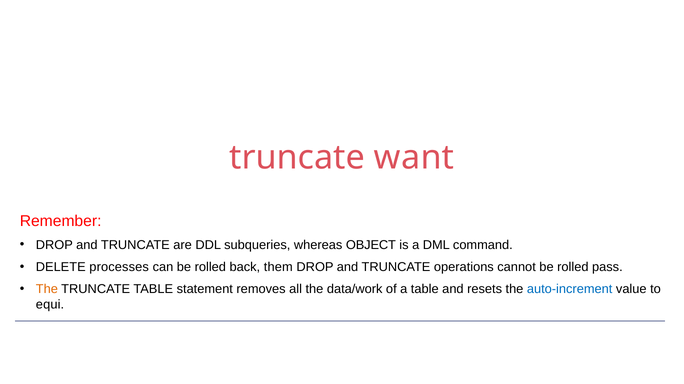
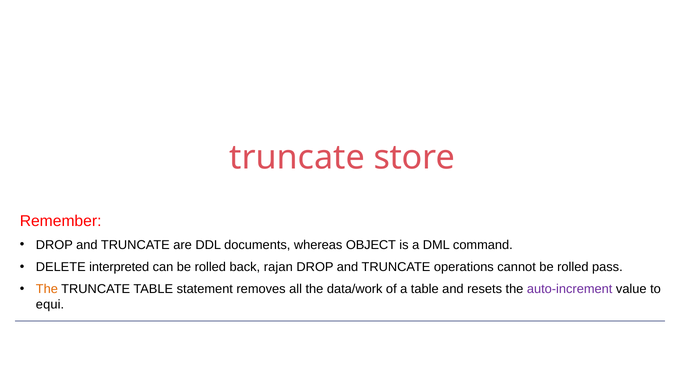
want: want -> store (414, 158)
subqueries: subqueries -> documents (257, 245)
processes: processes -> interpreted (119, 267)
them: them -> rajan (278, 267)
auto-increment colour: blue -> purple (570, 290)
